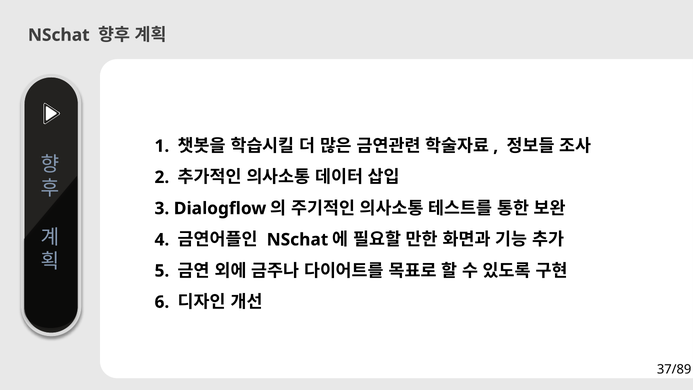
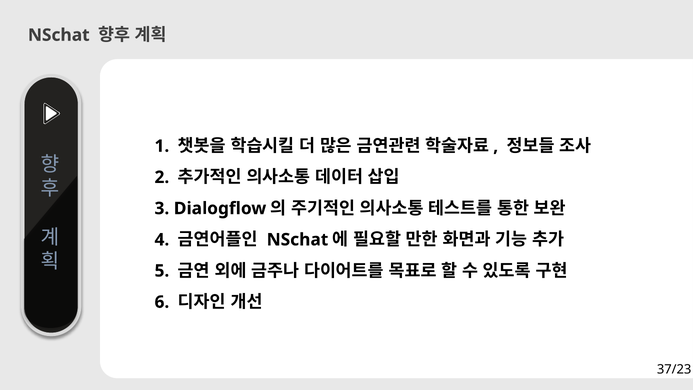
37/89: 37/89 -> 37/23 (674, 369)
